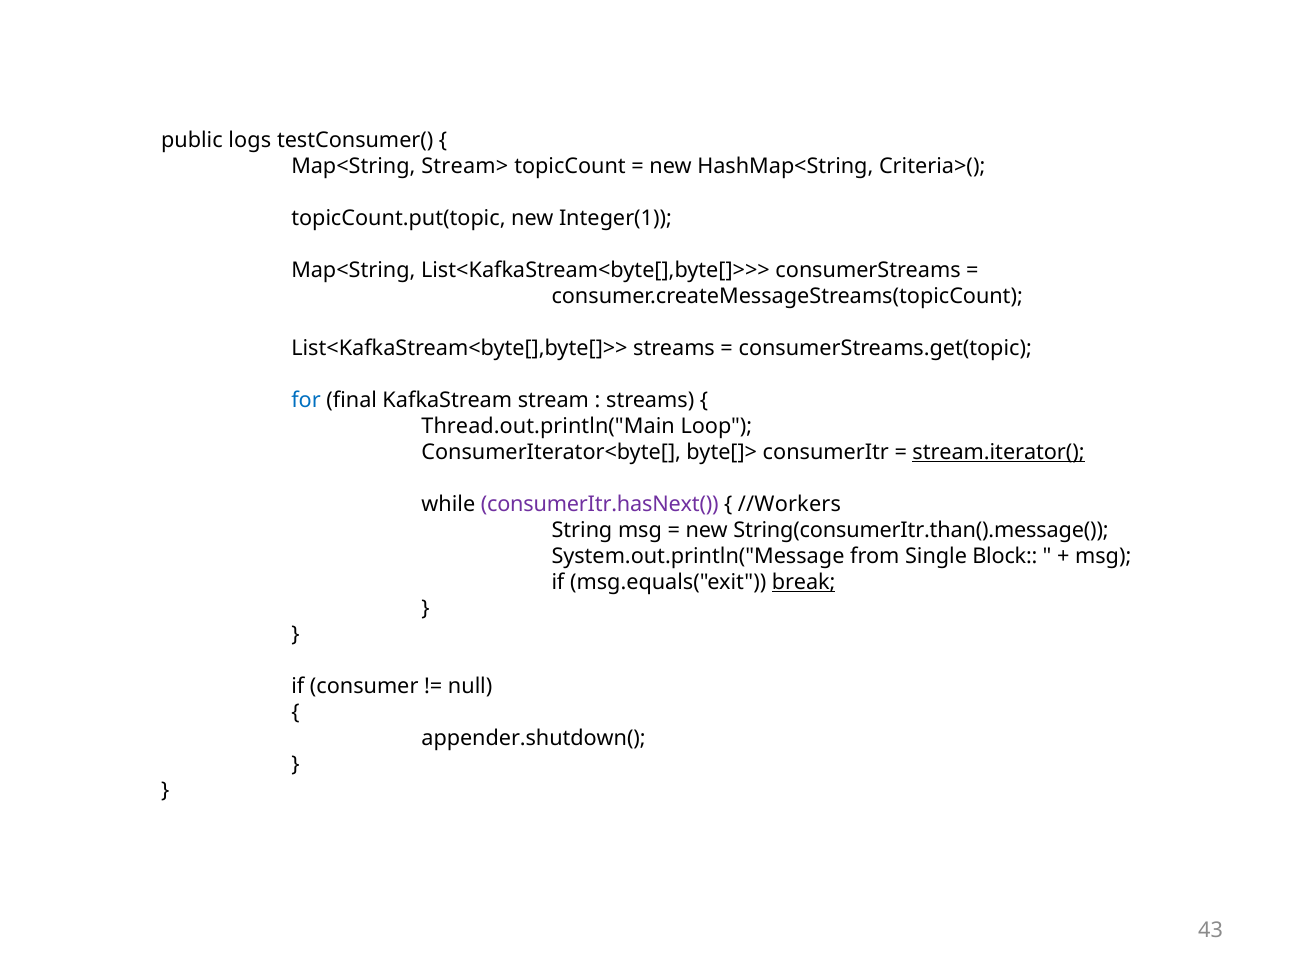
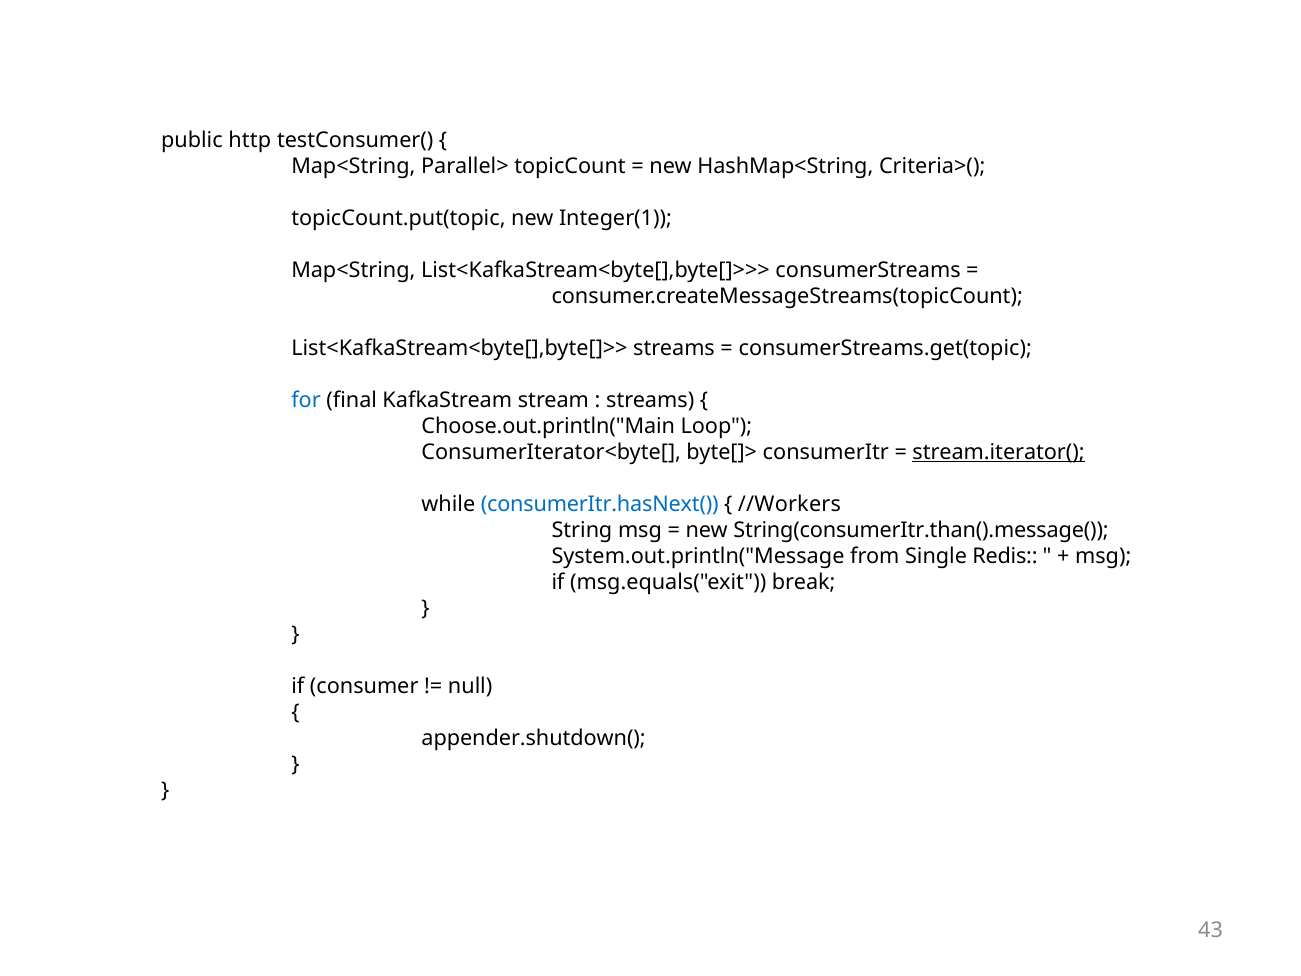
logs: logs -> http (250, 140)
Stream>: Stream> -> Parallel> (465, 166)
Thread.out.println("Main: Thread.out.println("Main -> Choose.out.println("Main (548, 426)
consumerItr.hasNext( colour: purple -> blue (600, 504)
Block: Block -> Redis (1005, 556)
break underline: present -> none (804, 582)
